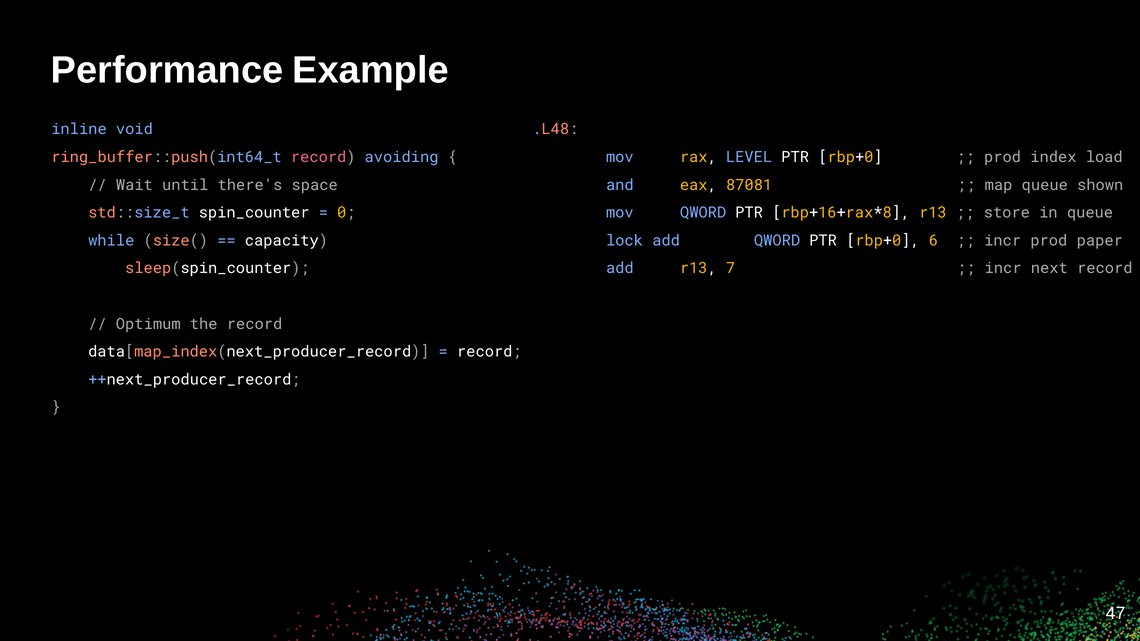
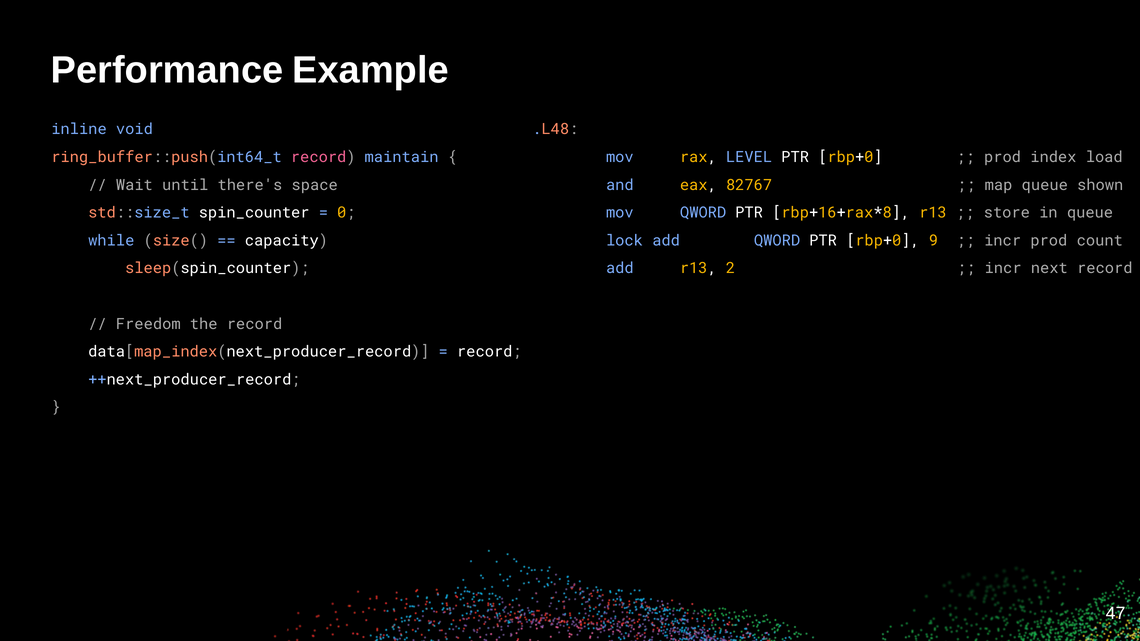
avoiding: avoiding -> maintain (402, 157)
87081: 87081 -> 82767 (749, 185)
6: 6 -> 9 (934, 241)
paper: paper -> count (1100, 241)
7: 7 -> 2 (731, 268)
Optimum: Optimum -> Freedom (148, 324)
